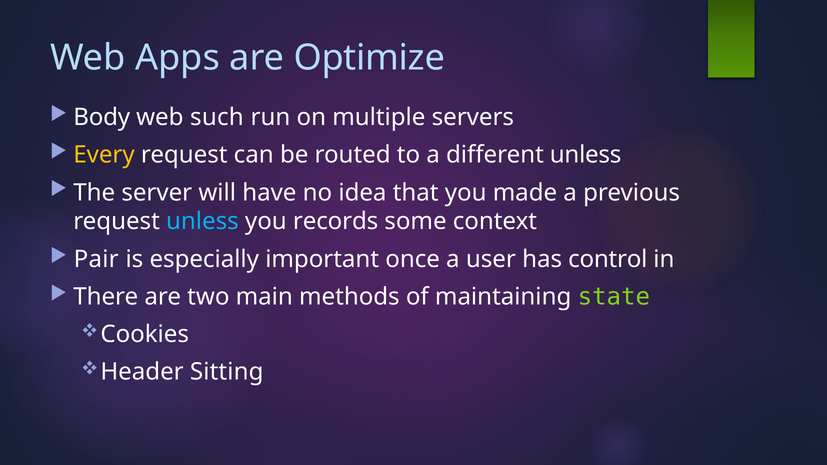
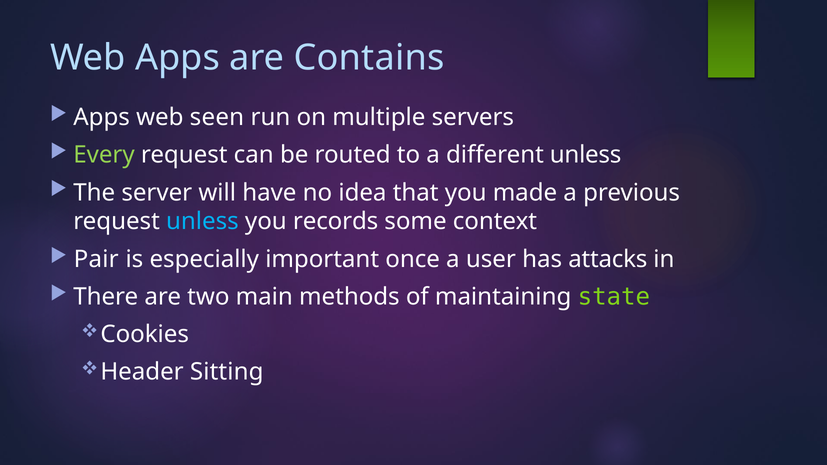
Optimize: Optimize -> Contains (369, 58)
Body: Body -> Apps (102, 117)
such: such -> seen (217, 117)
Every colour: yellow -> light green (104, 155)
control: control -> attacks (608, 259)
